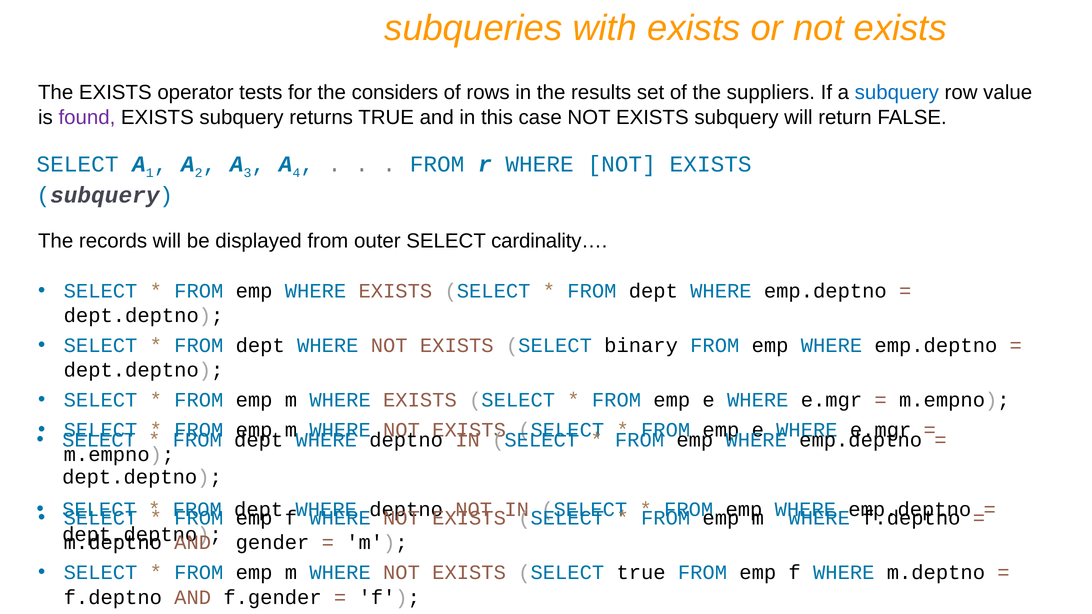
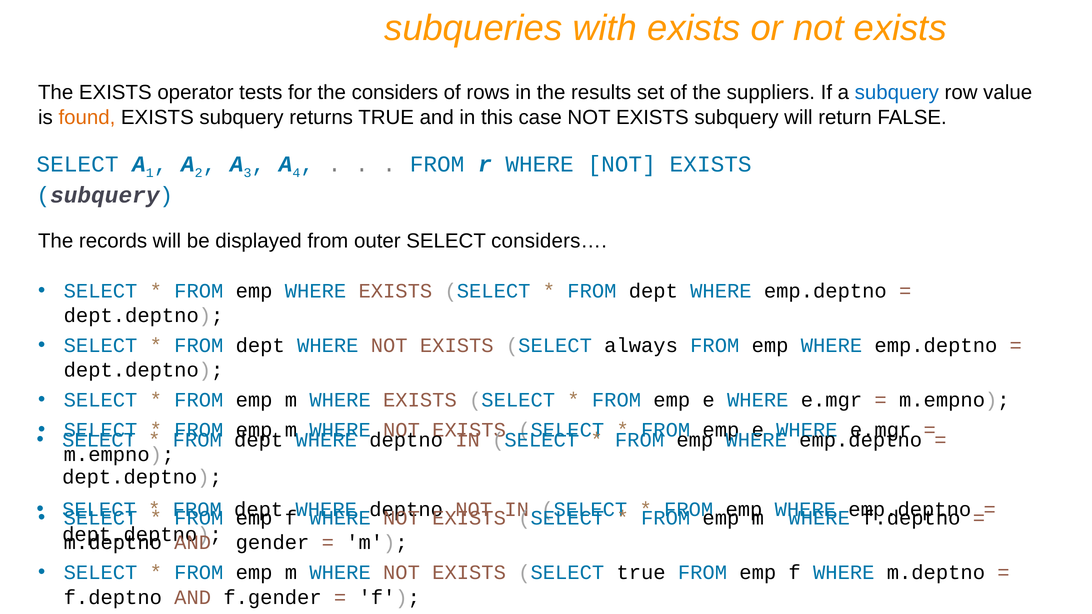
found colour: purple -> orange (87, 117)
cardinality…: cardinality… -> considers… (549, 241)
binary: binary -> always (641, 346)
